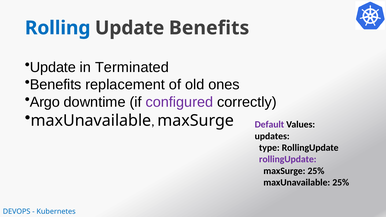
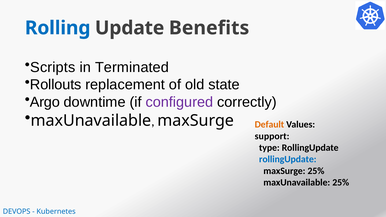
Update: Update -> Scripts (53, 67)
Benefits: Benefits -> Rollouts (56, 85)
ones: ones -> state (224, 85)
Default colour: purple -> orange (269, 125)
updates: updates -> support (272, 136)
rollingUpdate colour: purple -> blue (288, 159)
